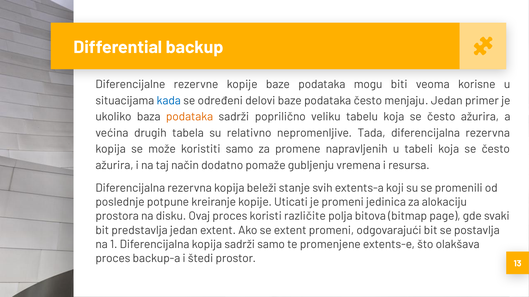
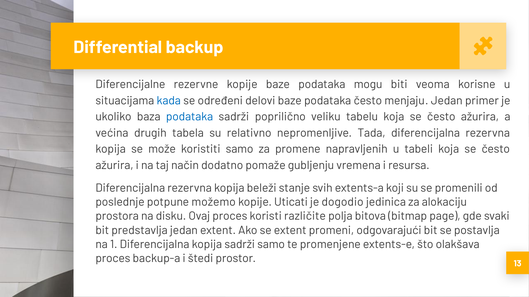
podataka colour: orange -> blue (190, 117)
kreiranje: kreiranje -> možemo (214, 202)
je promeni: promeni -> dogodio (343, 202)
